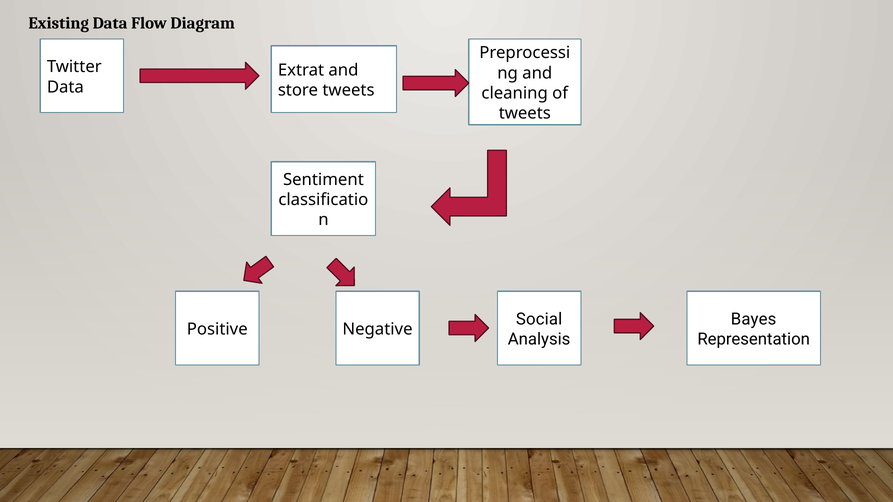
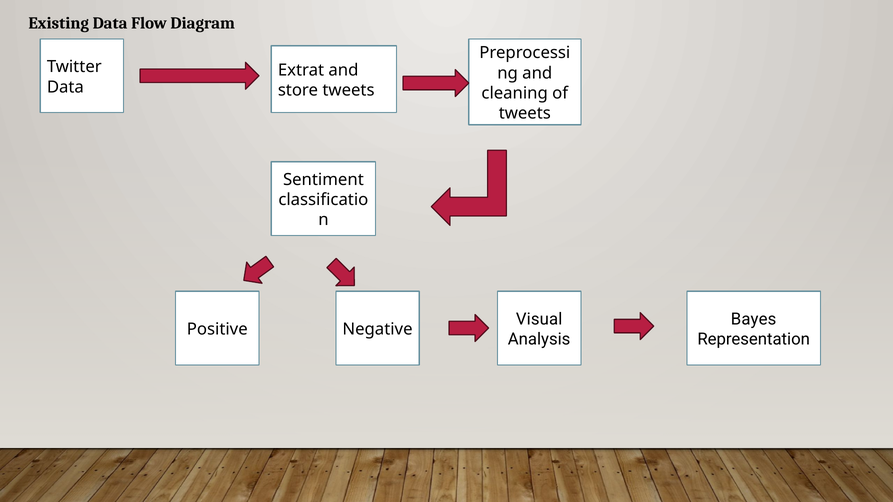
Social: Social -> Visual (539, 319)
